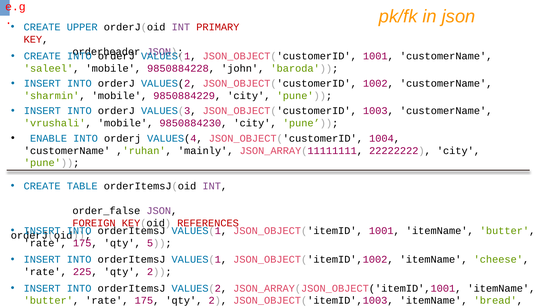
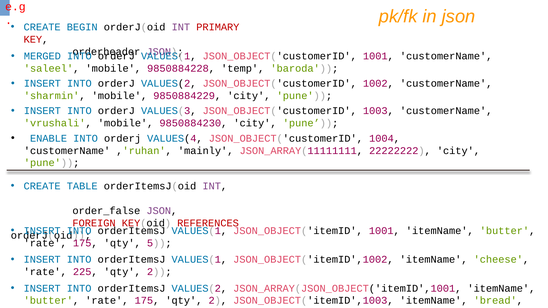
UPPER: UPPER -> BEGIN (82, 27)
CREATE: CREATE -> MERGED (42, 56)
john: john -> temp (243, 69)
